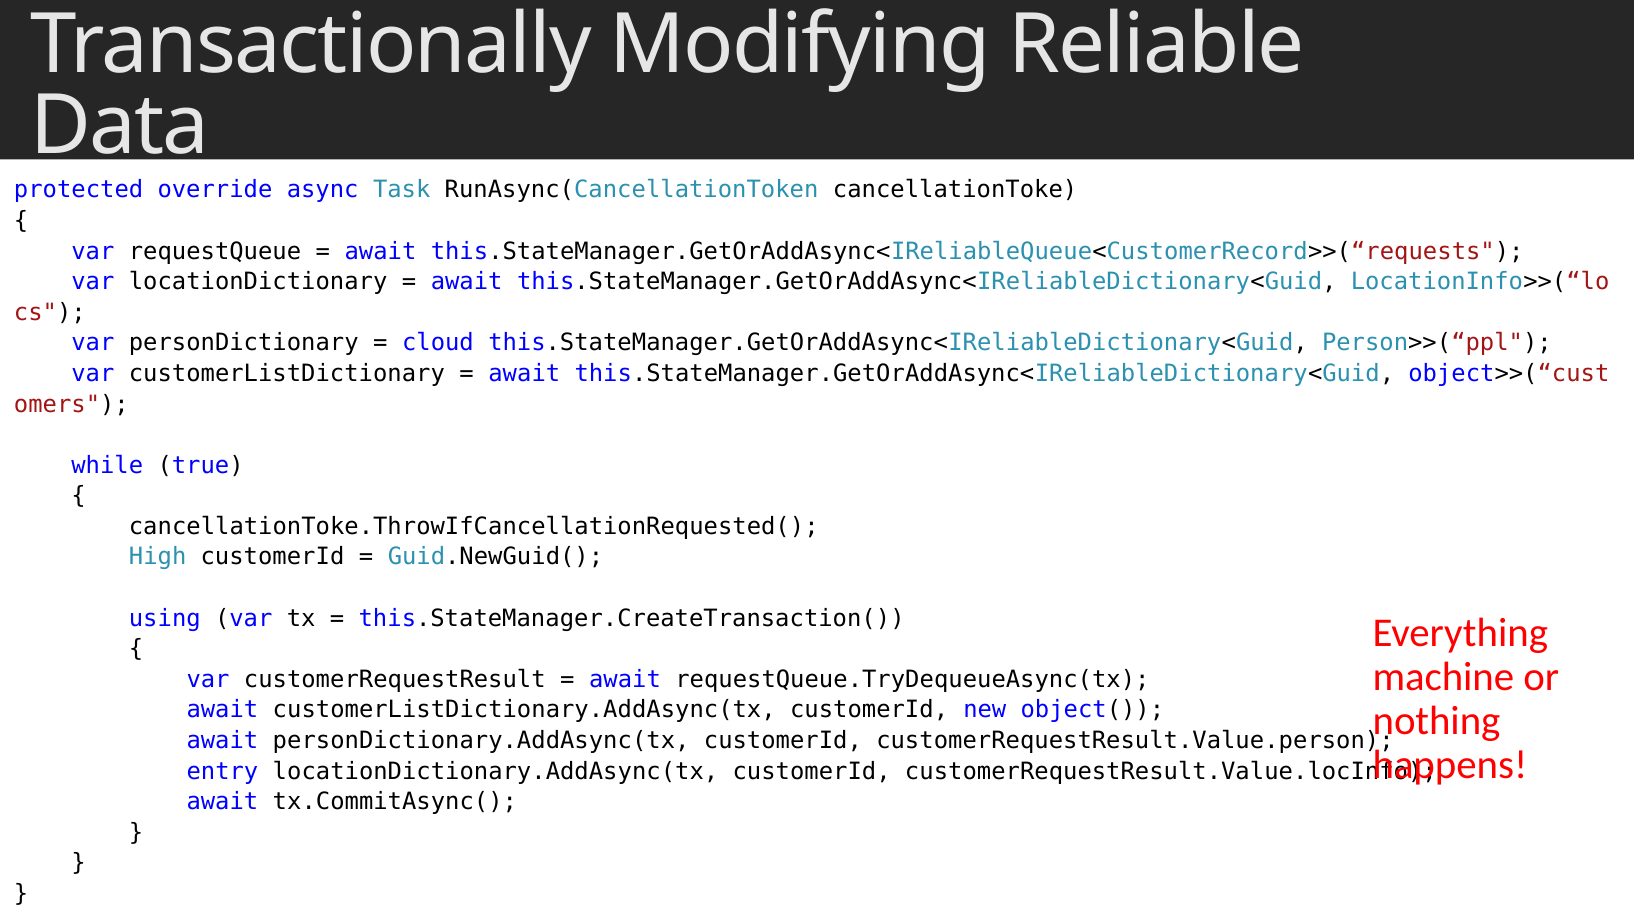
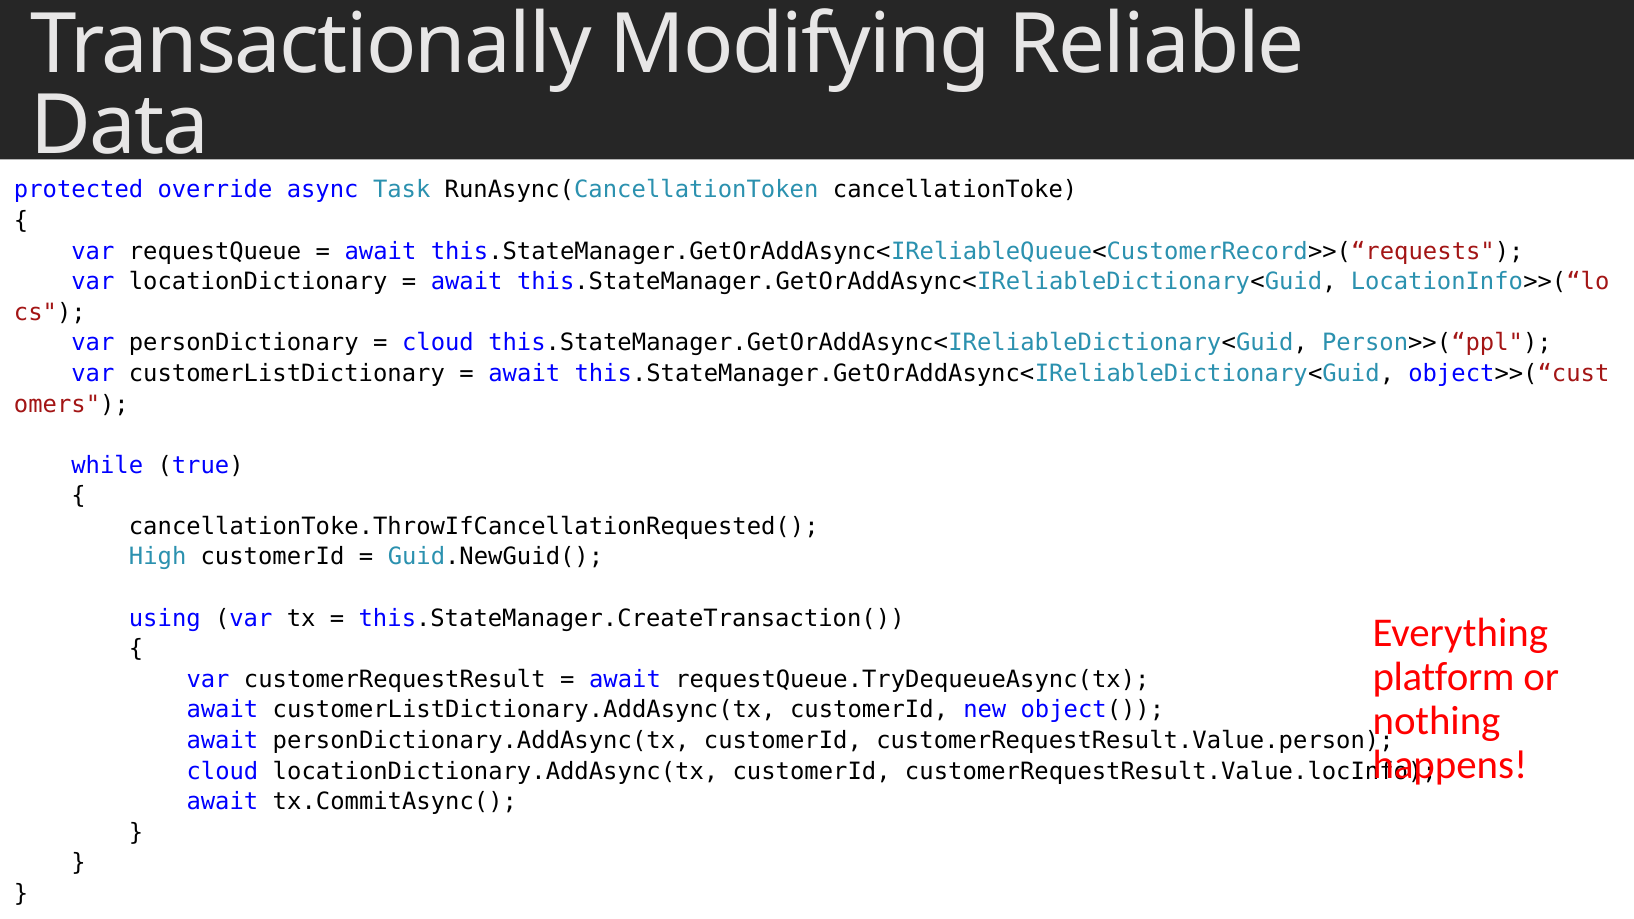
machine: machine -> platform (1444, 677)
entry: entry -> cloud (222, 771)
